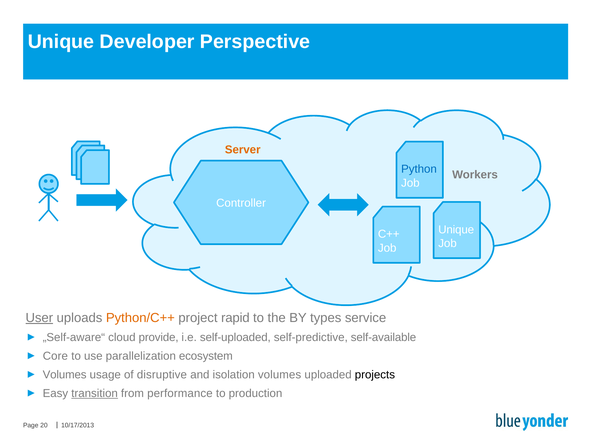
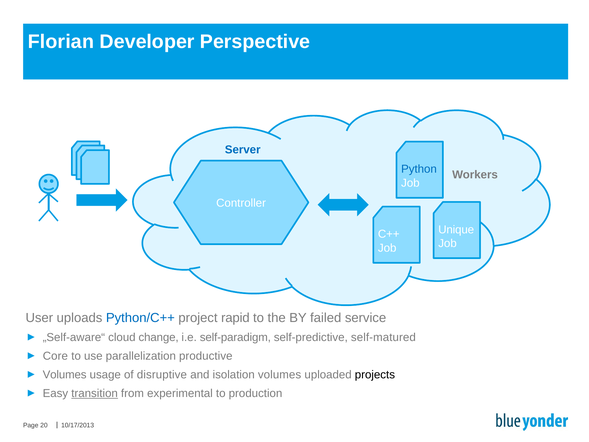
Unique: Unique -> Florian (61, 42)
Server colour: orange -> blue (243, 150)
User underline: present -> none (39, 318)
Python/C++ colour: orange -> blue (140, 318)
types: types -> failed (326, 318)
provide: provide -> change (159, 337)
self-uploaded: self-uploaded -> self-paradigm (235, 337)
self-available: self-available -> self-matured (383, 337)
ecosystem: ecosystem -> productive (206, 356)
performance: performance -> experimental (180, 393)
